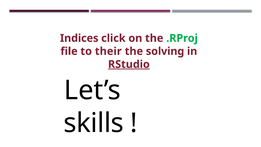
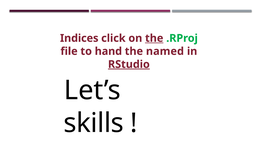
the underline: none -> present (154, 38)
their: their -> hand (108, 51)
solving: solving -> named (165, 51)
